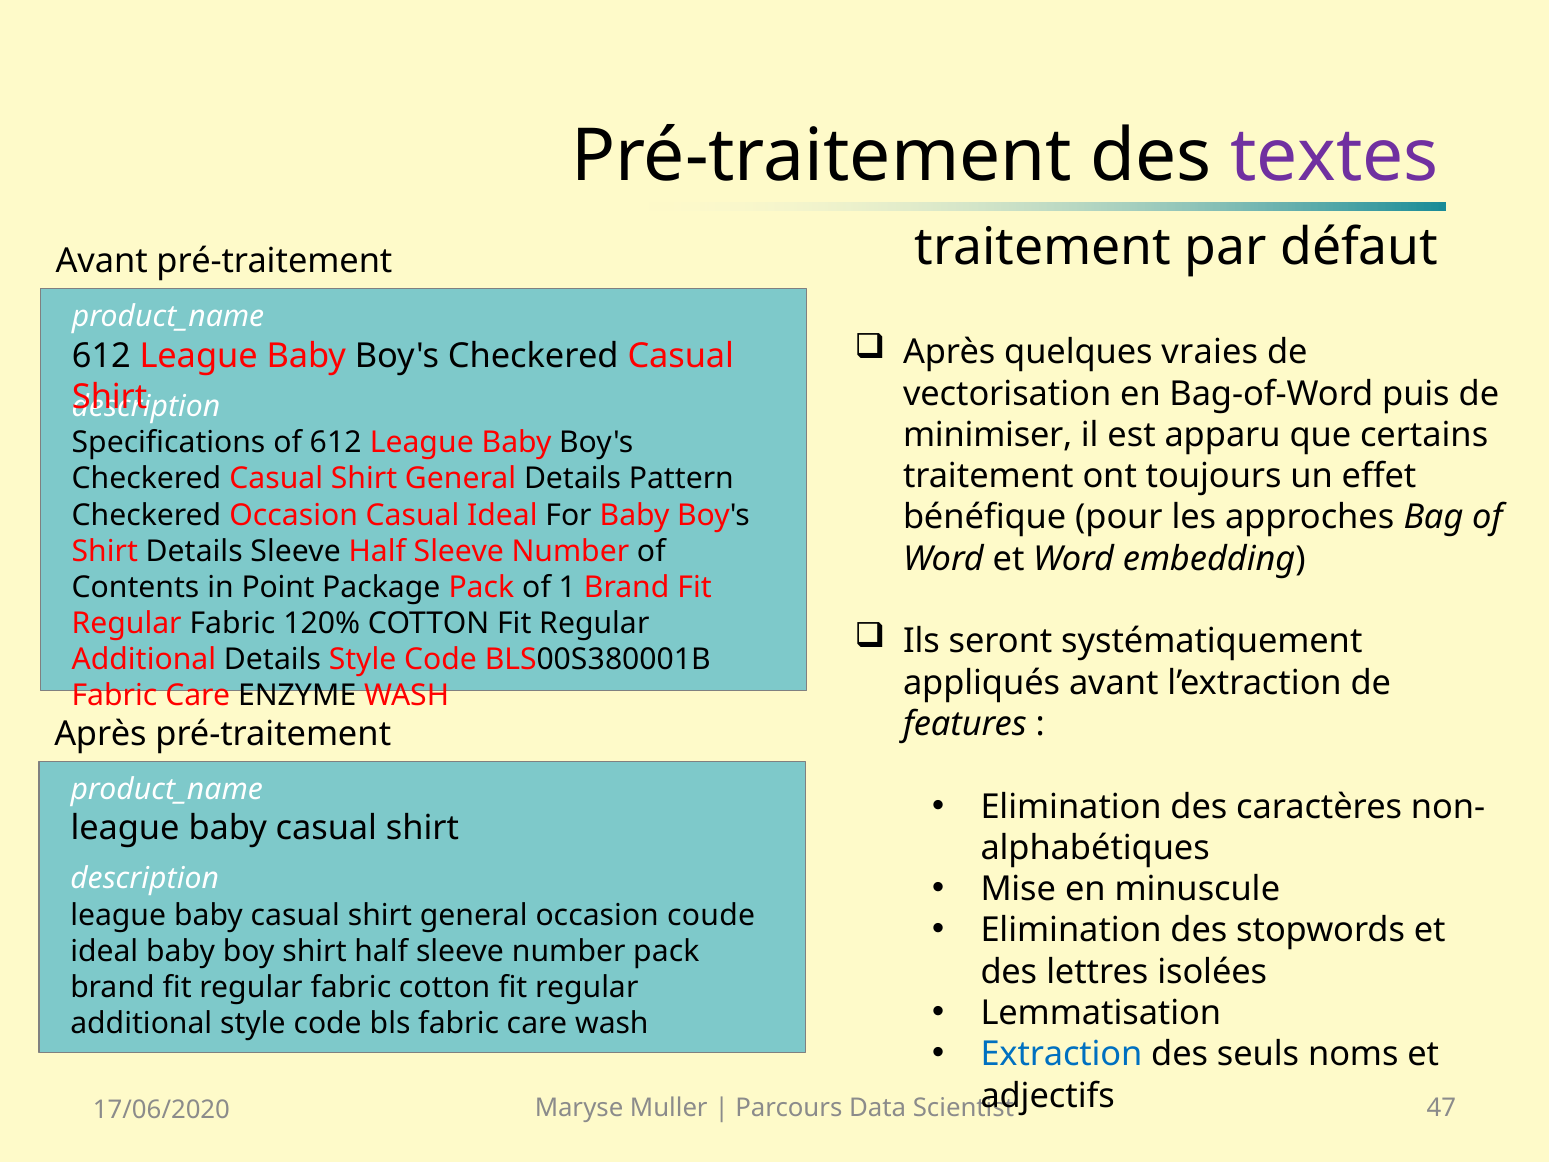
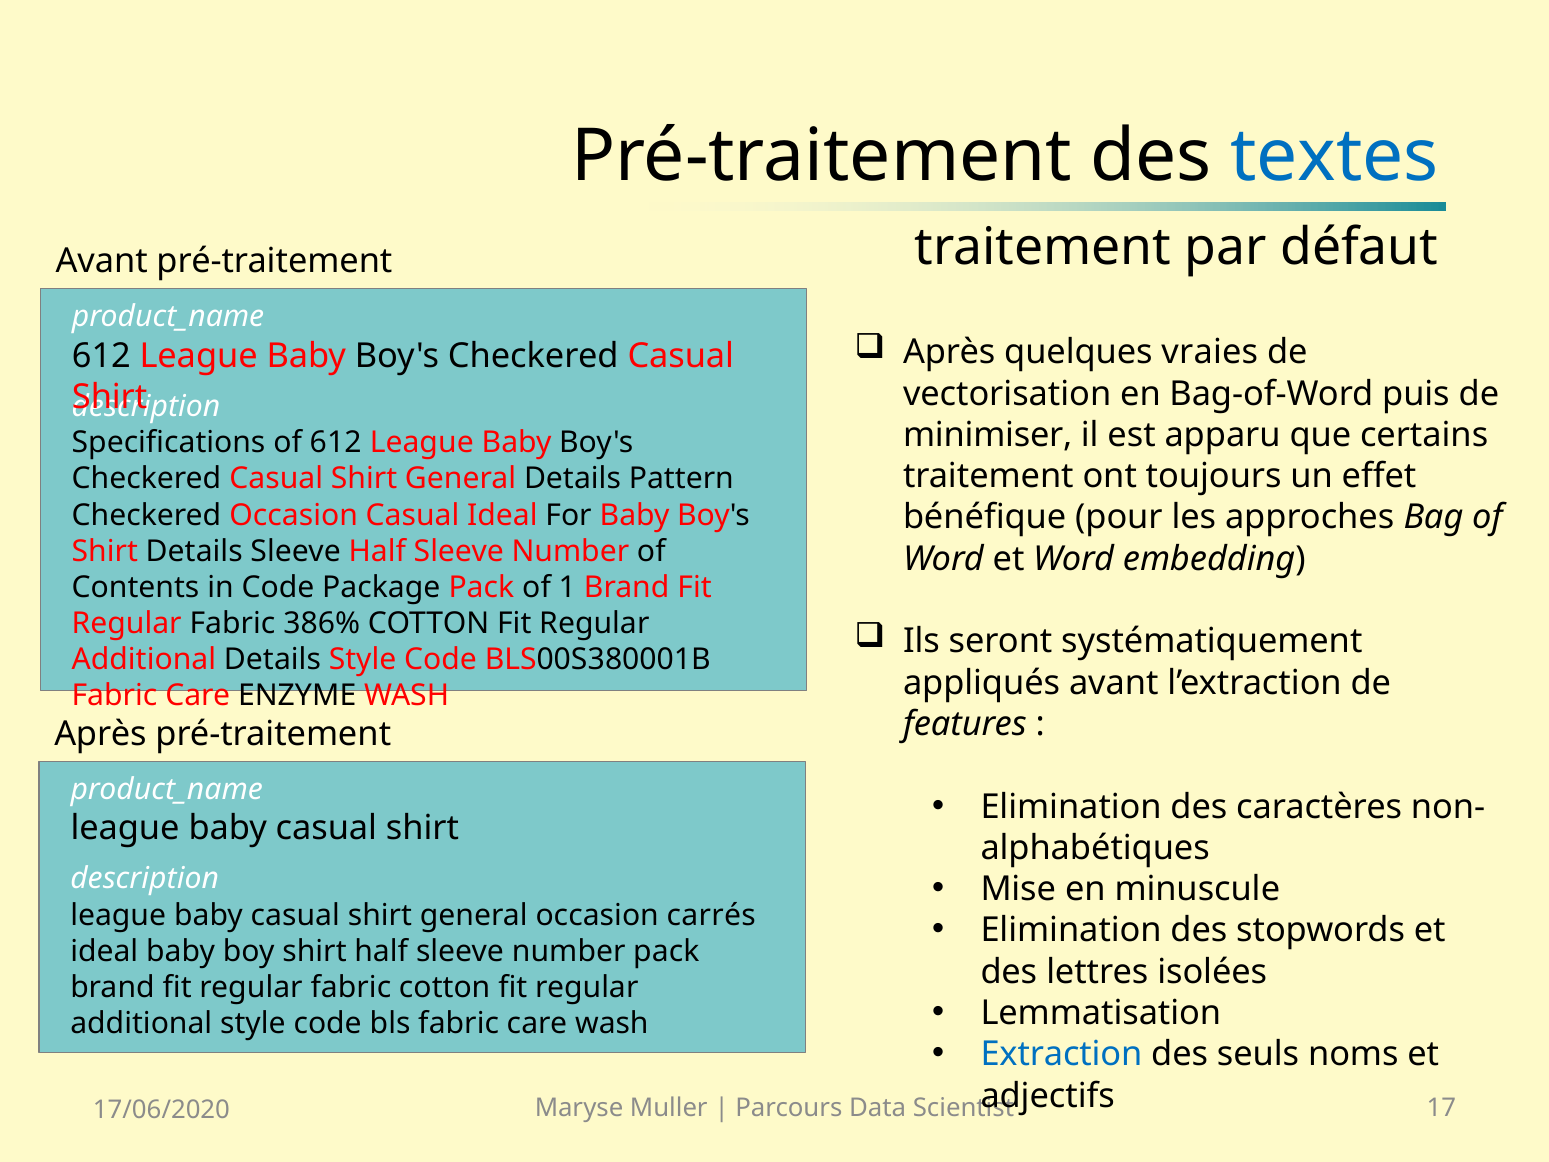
textes colour: purple -> blue (1335, 156)
in Point: Point -> Code (278, 587)
120%: 120% -> 386% (322, 623)
coude: coude -> carrés (711, 915)
47: 47 -> 17 (1441, 1107)
